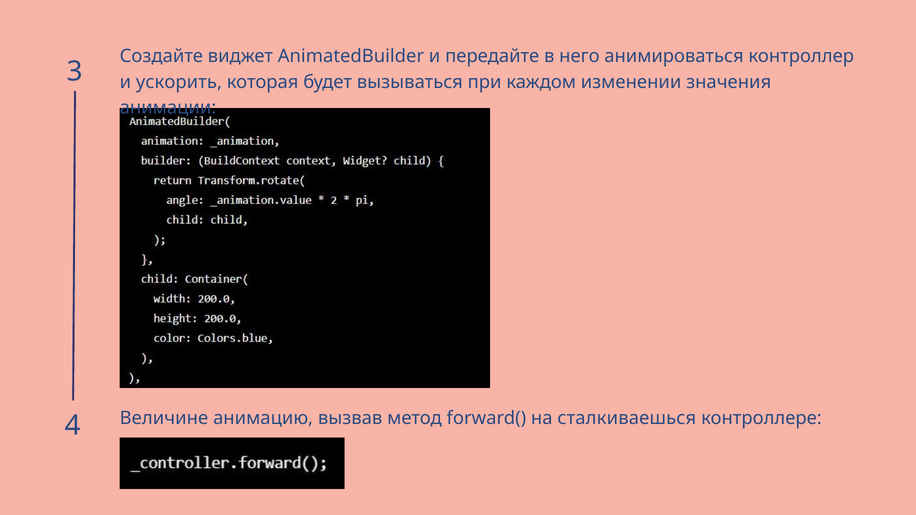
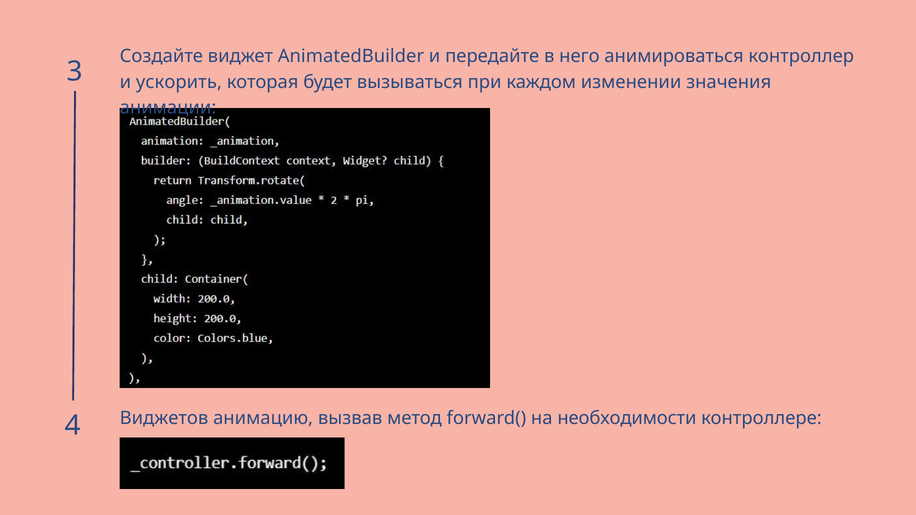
Величине: Величине -> Виджетов (164, 419)
сталкиваешься: сталкиваешься -> необходимости (627, 419)
